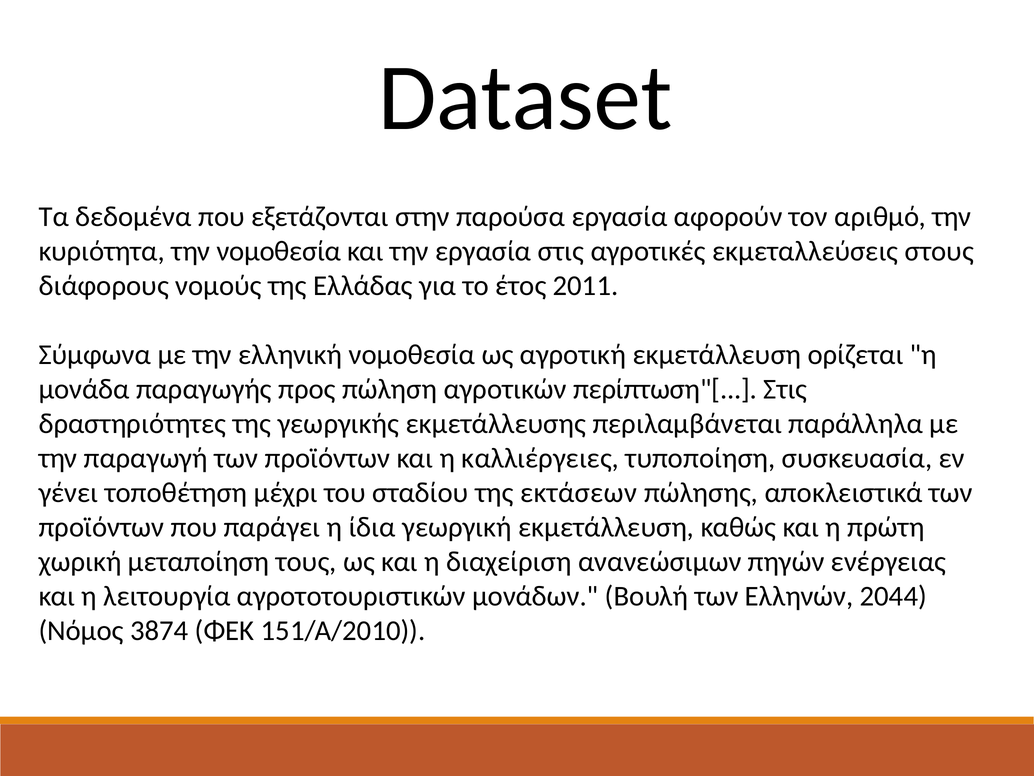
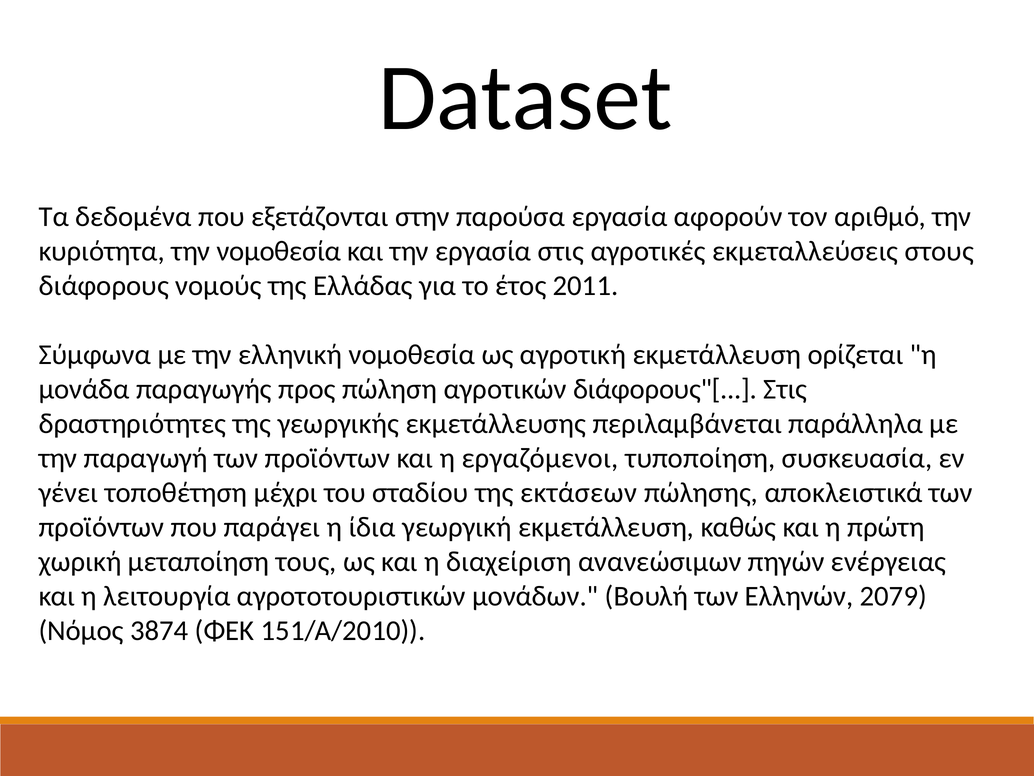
περίπτωση"[: περίπτωση"[ -> διάφορους"[ (665, 389)
καλλιέργειες: καλλιέργειες -> εργαζόμενοι (540, 458)
2044: 2044 -> 2079 (893, 596)
